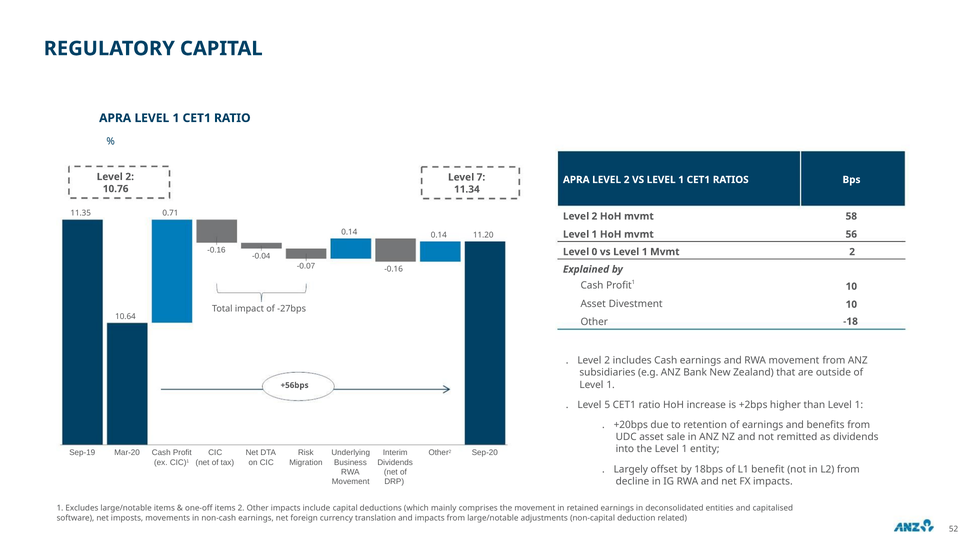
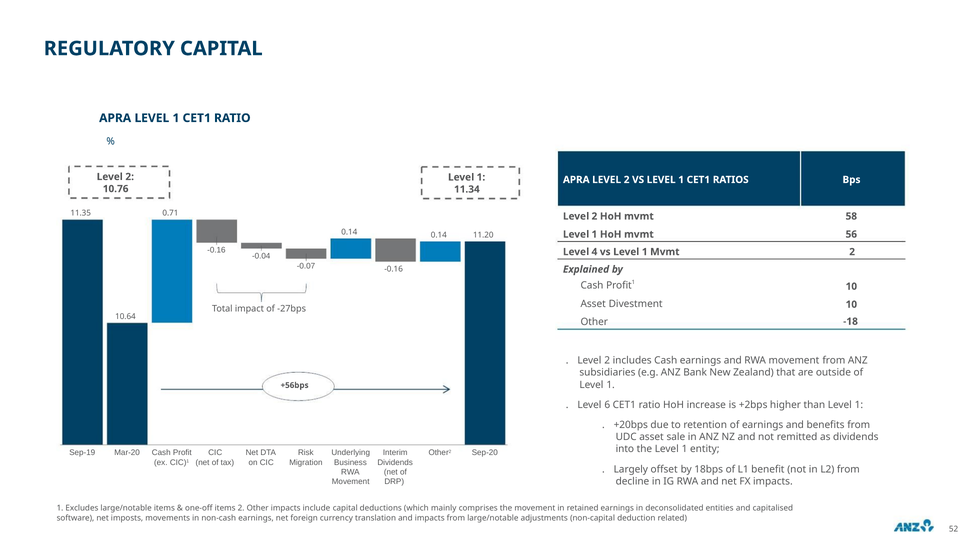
7: 7 -> 1 (481, 177)
0: 0 -> 4 (594, 252)
5: 5 -> 6 (607, 404)
